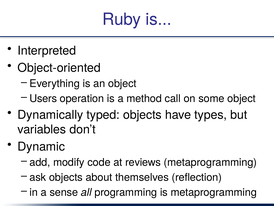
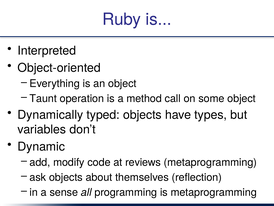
Users: Users -> Taunt (43, 98)
